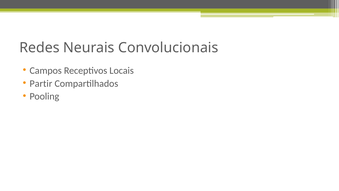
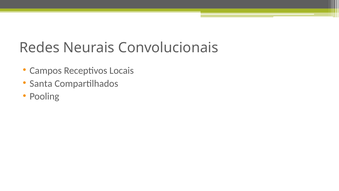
Partir: Partir -> Santa (41, 83)
